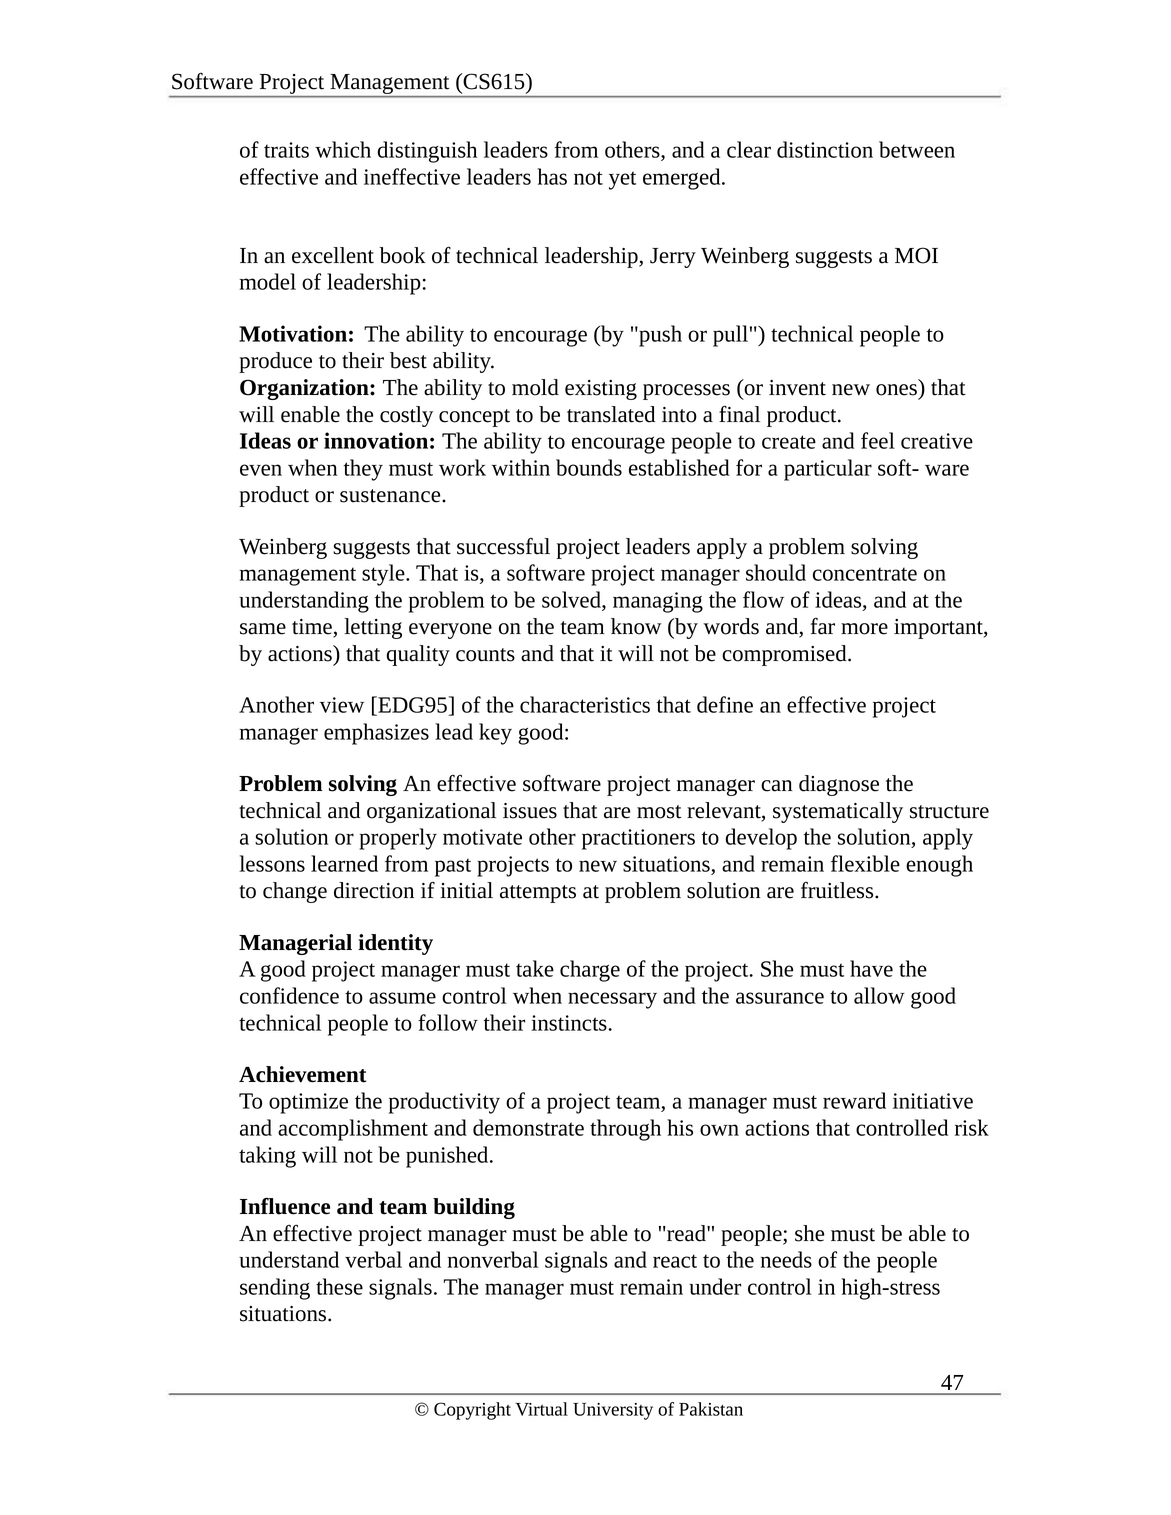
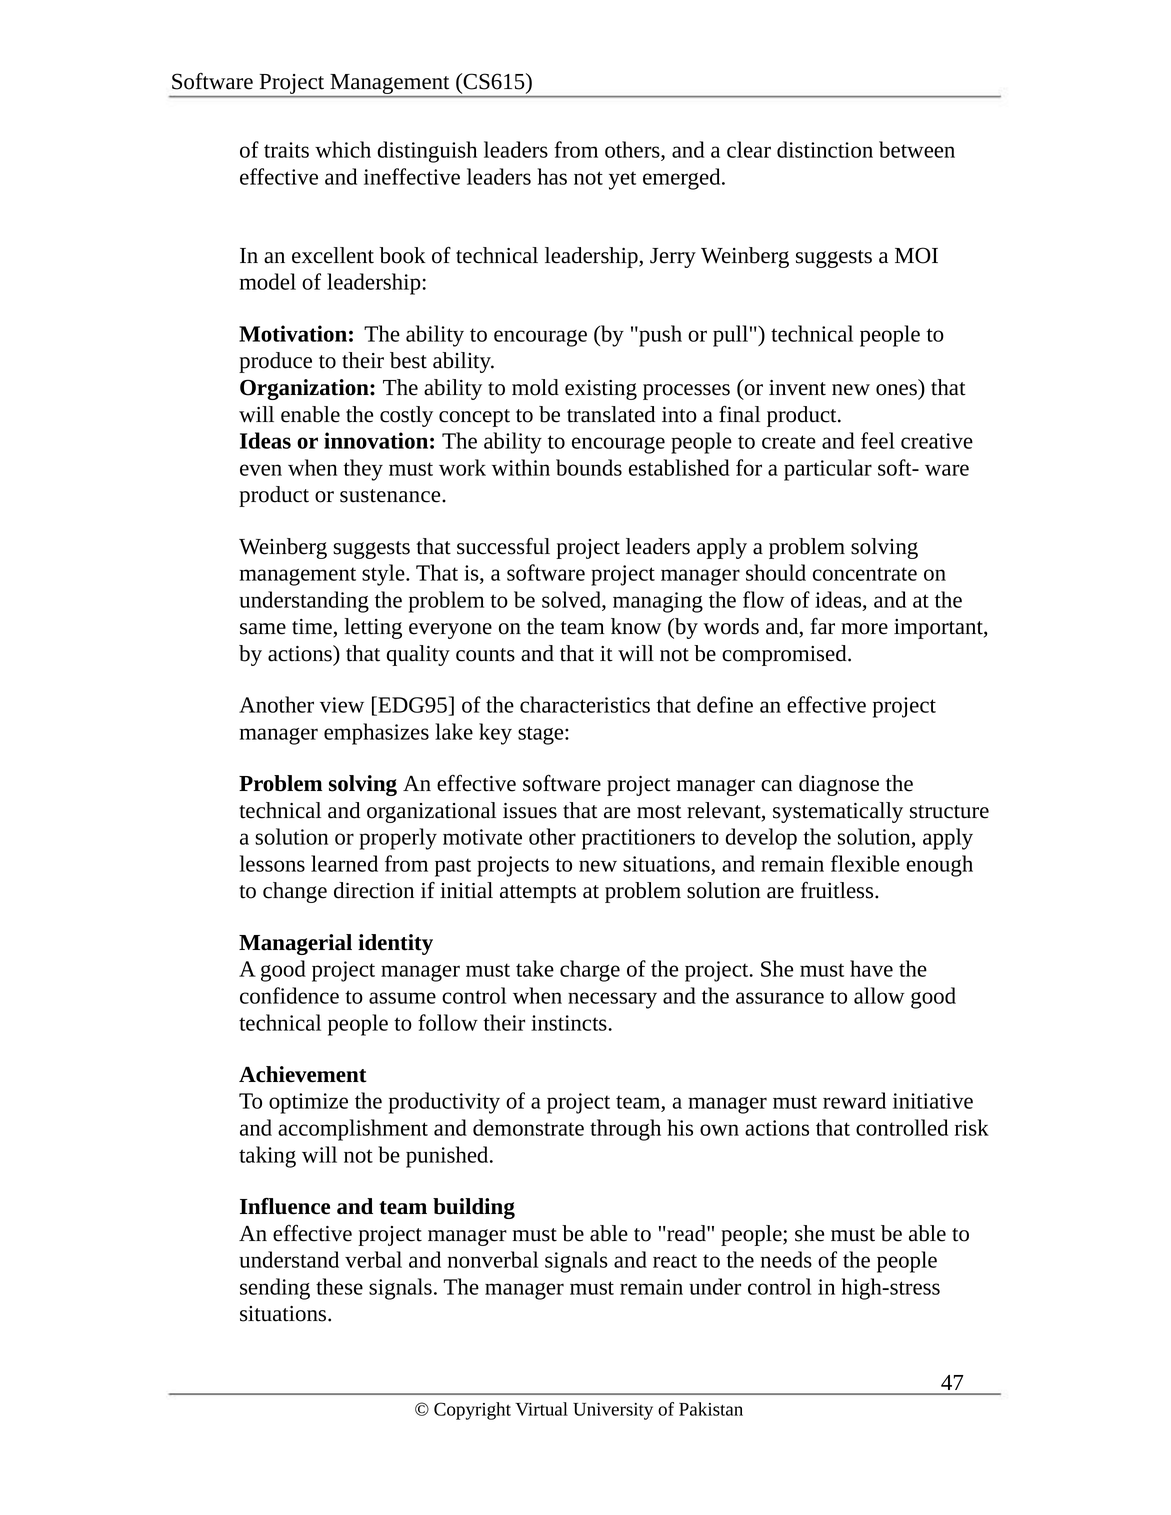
lead: lead -> lake (454, 732)
key good: good -> stage (544, 732)
